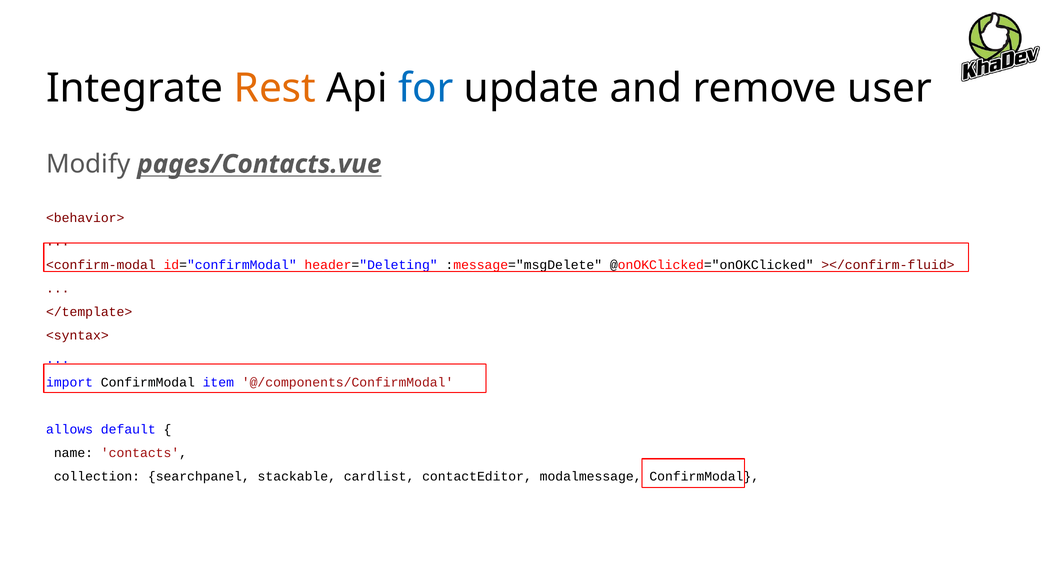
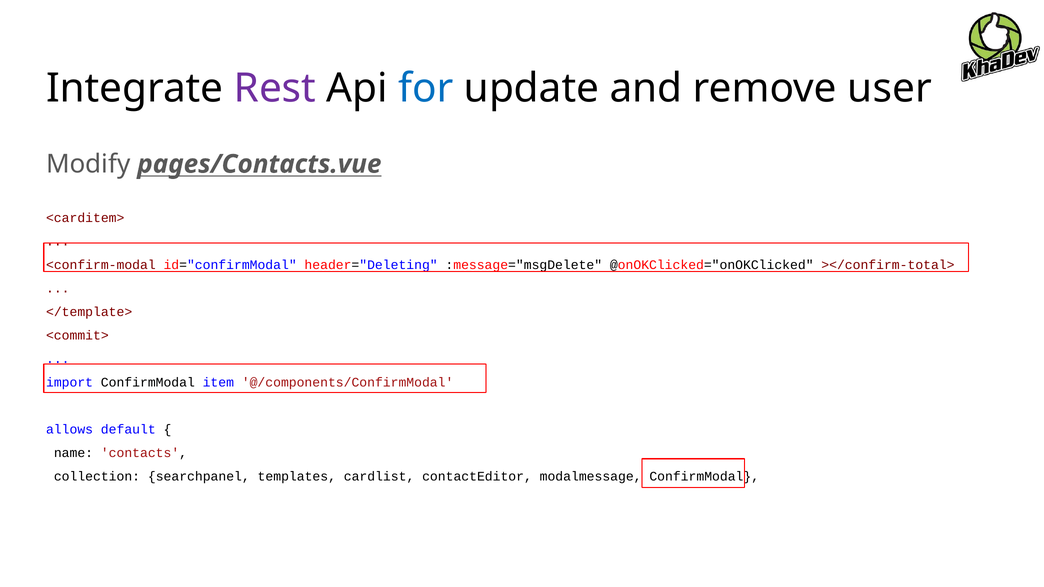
Rest colour: orange -> purple (275, 88)
<behavior>: <behavior> -> <carditem> (85, 218)
></confirm-fluid>: ></confirm-fluid> -> ></confirm-total> (888, 265)
<syntax>: <syntax> -> <commit> (77, 336)
stackable: stackable -> templates (297, 477)
